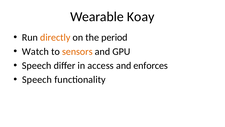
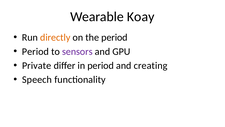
Watch: Watch -> Period (35, 51)
sensors colour: orange -> purple (77, 51)
Speech: Speech -> Private (37, 65)
in access: access -> period (101, 65)
enforces: enforces -> creating (151, 65)
